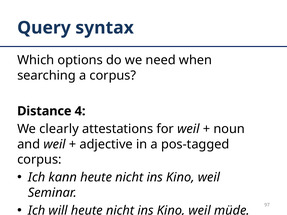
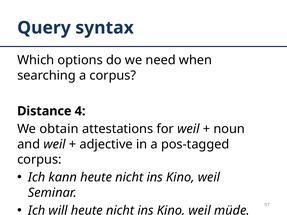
clearly: clearly -> obtain (59, 129)
